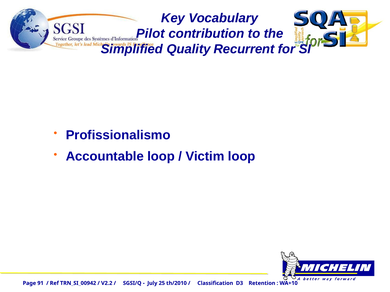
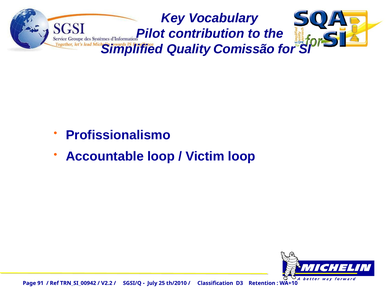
Recurrent: Recurrent -> Comissão (244, 49)
